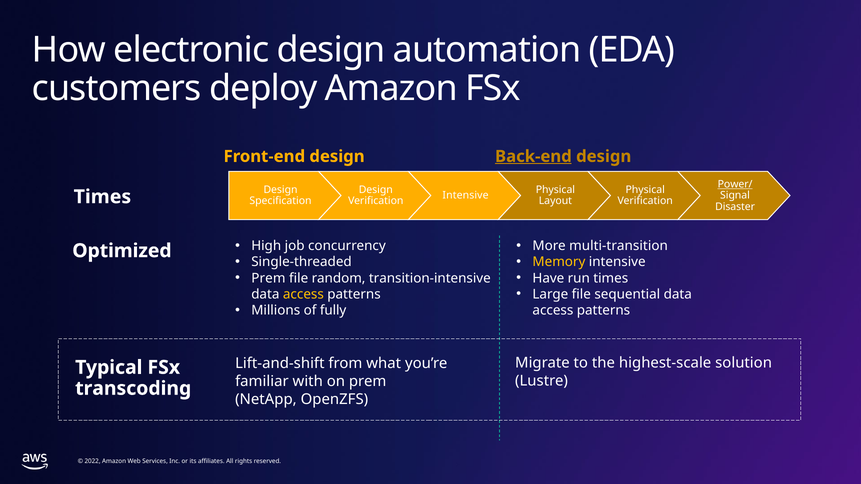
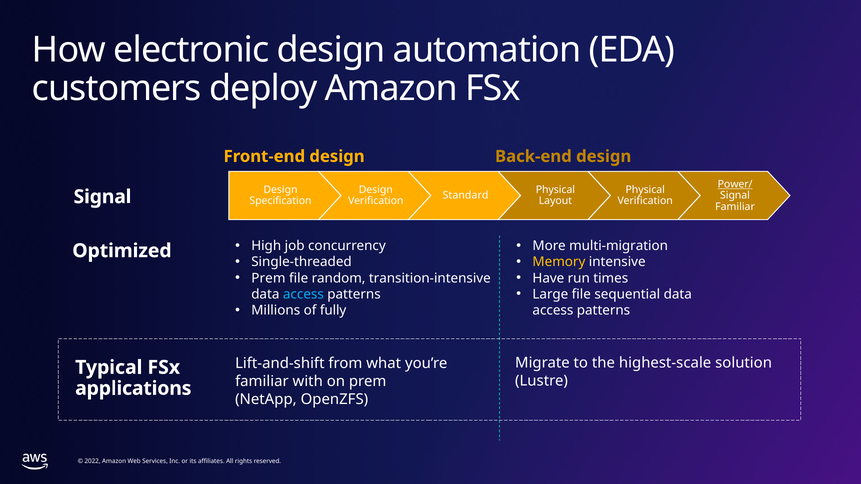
Back-end underline: present -> none (533, 156)
Intensive: Intensive -> Standard (466, 196)
Times: Times -> Signal (103, 197)
Disaster: Disaster -> Familiar (735, 207)
multi-transition: multi-transition -> multi-migration (619, 246)
access colour: yellow -> light blue (303, 295)
transcoding: transcoding -> applications (133, 389)
